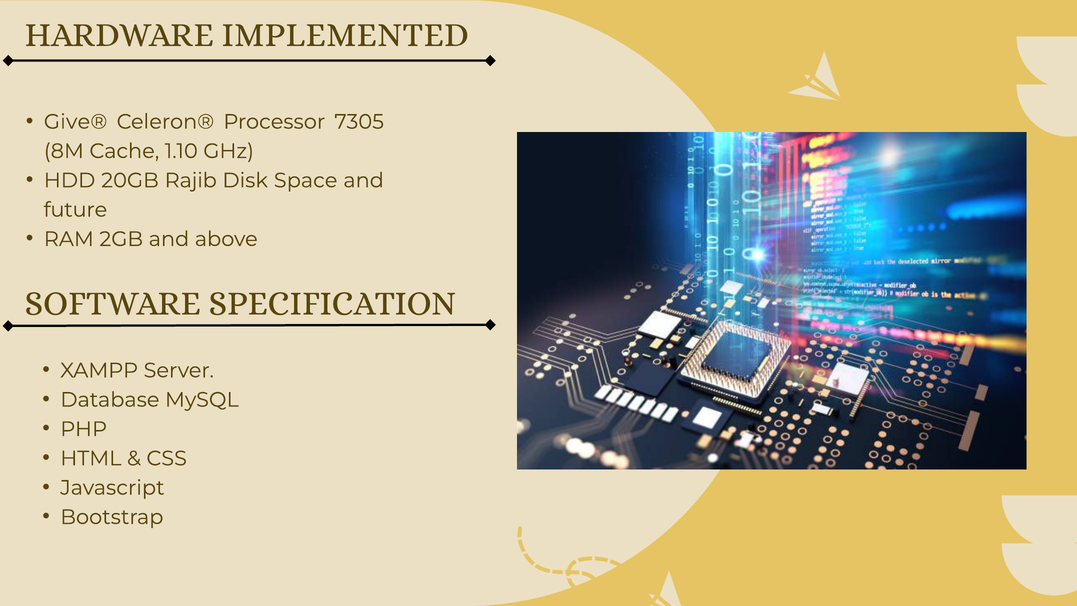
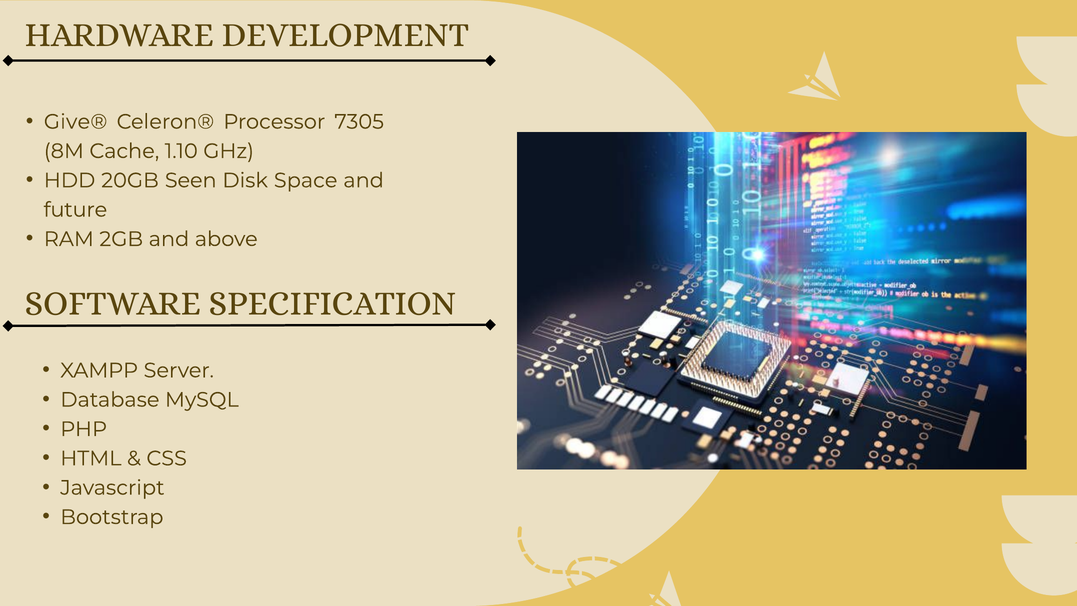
IMPLEMENTED: IMPLEMENTED -> DEVELOPMENT (346, 35)
Rajib: Rajib -> Seen (191, 180)
